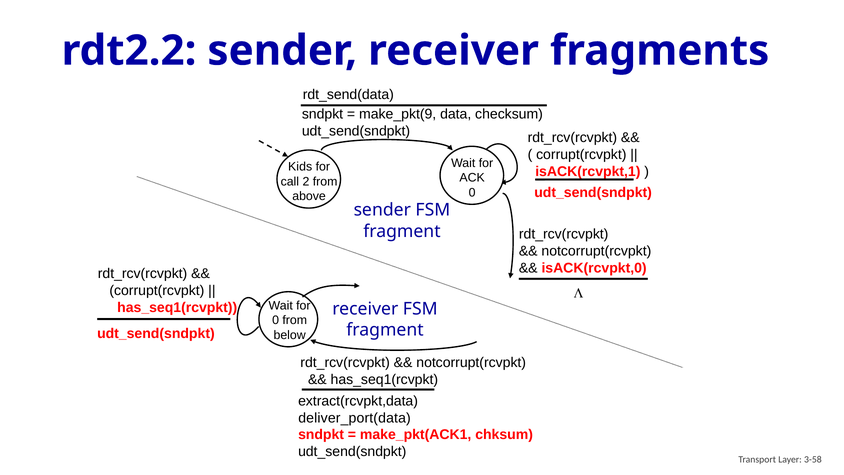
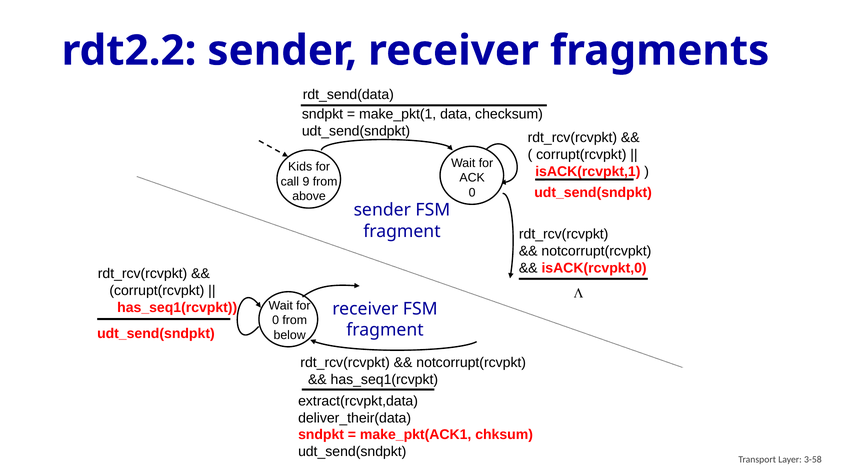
make_pkt(9: make_pkt(9 -> make_pkt(1 (398, 114)
2: 2 -> 9 (306, 181)
deliver_port(data: deliver_port(data -> deliver_their(data (355, 418)
